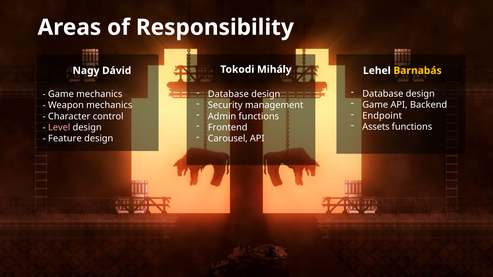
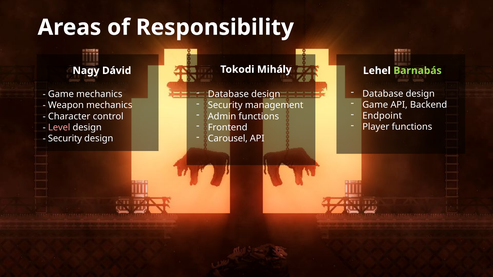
Barnabás colour: yellow -> light green (418, 71)
Assets: Assets -> Player (376, 127)
Feature: Feature -> Security (65, 139)
